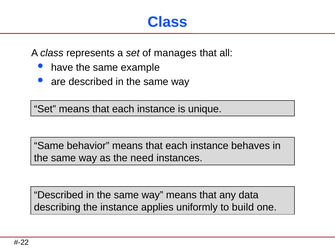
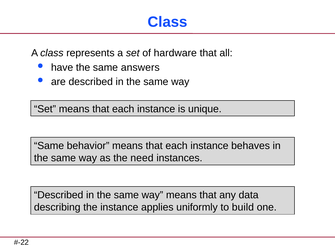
manages: manages -> hardware (175, 53)
example: example -> answers (140, 67)
